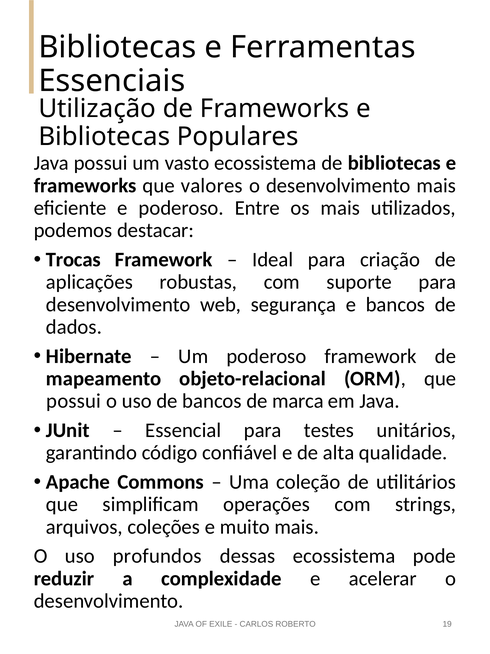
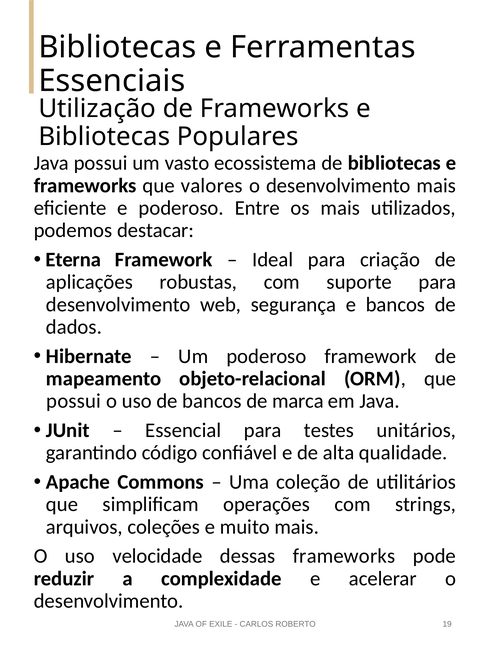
Trocas: Trocas -> Eterna (73, 259)
profundos: profundos -> velocidade (157, 556)
dessas ecossistema: ecossistema -> frameworks (344, 556)
